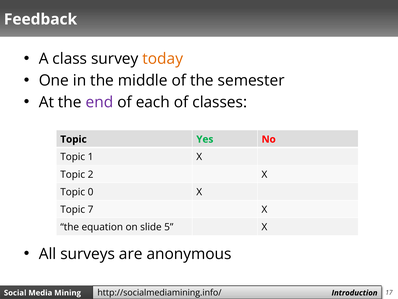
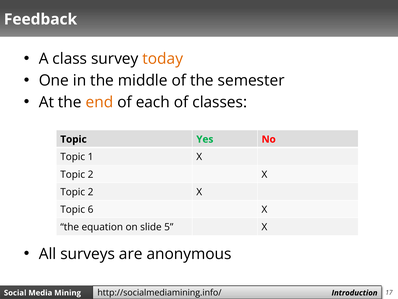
end colour: purple -> orange (99, 102)
0: 0 -> 2 (91, 192)
7: 7 -> 6 (91, 209)
